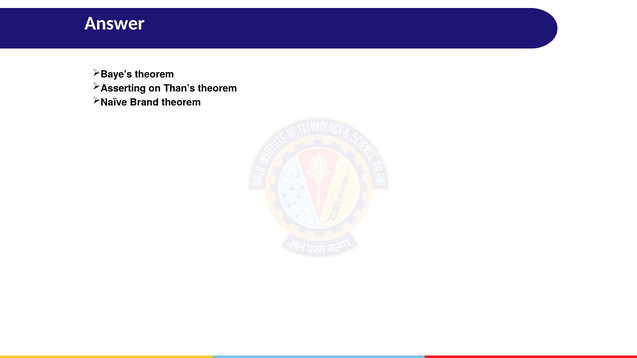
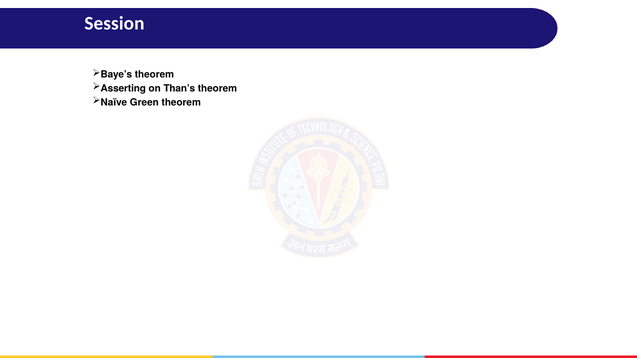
Answer: Answer -> Session (114, 24)
Brand: Brand -> Green (144, 102)
